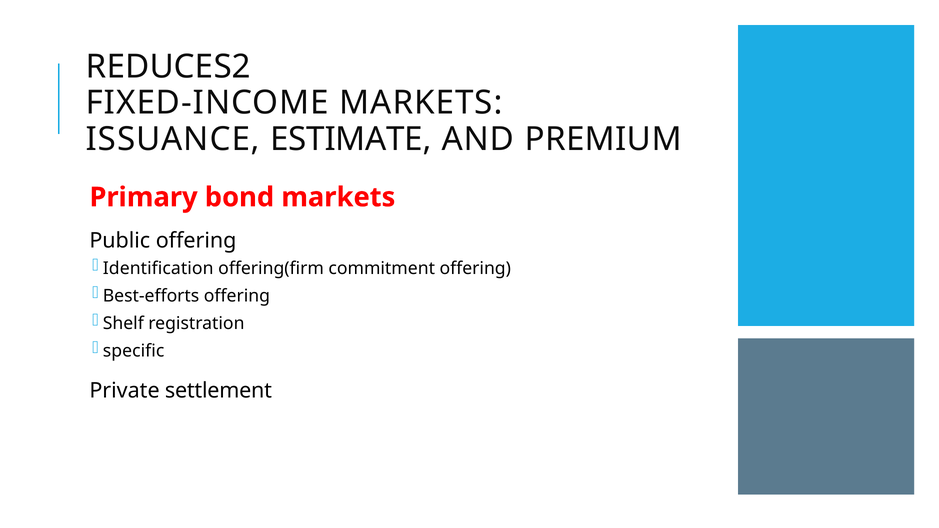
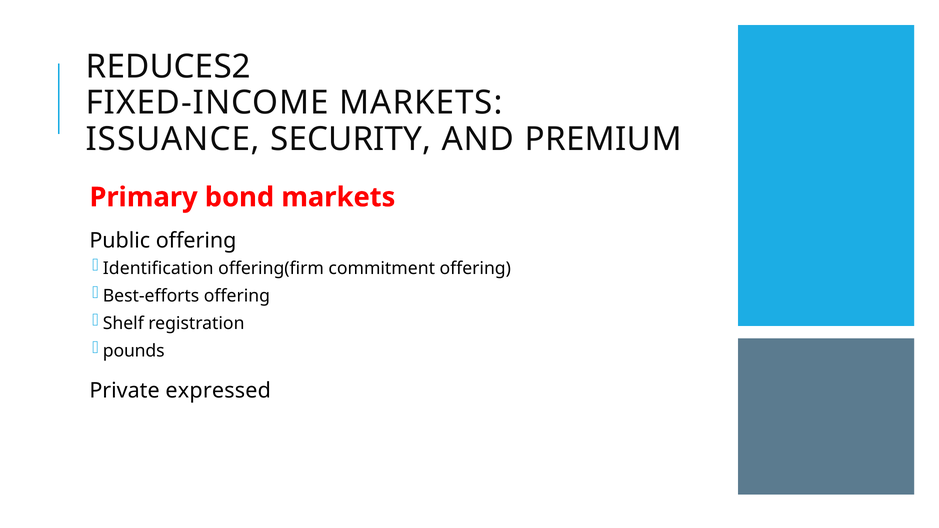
ESTIMATE: ESTIMATE -> SECURITY (351, 139)
specific: specific -> pounds (134, 351)
settlement: settlement -> expressed (218, 391)
